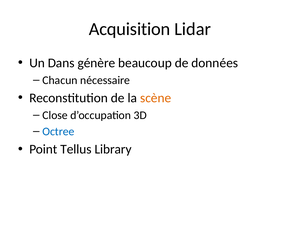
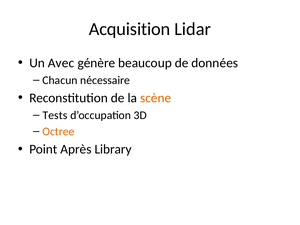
Dans: Dans -> Avec (61, 63)
Close: Close -> Tests (55, 115)
Octree colour: blue -> orange (58, 132)
Tellus: Tellus -> Après (76, 149)
